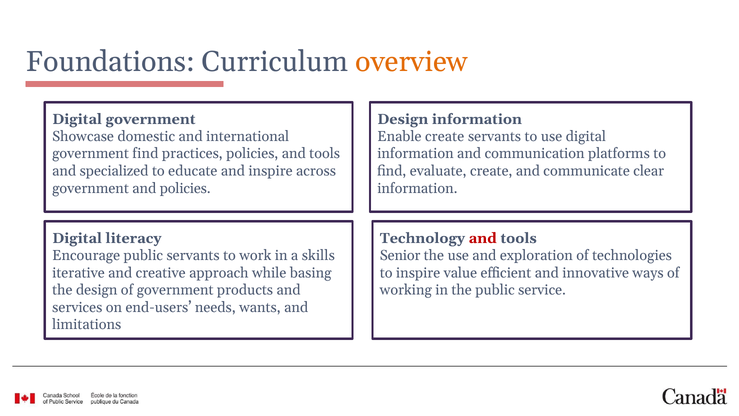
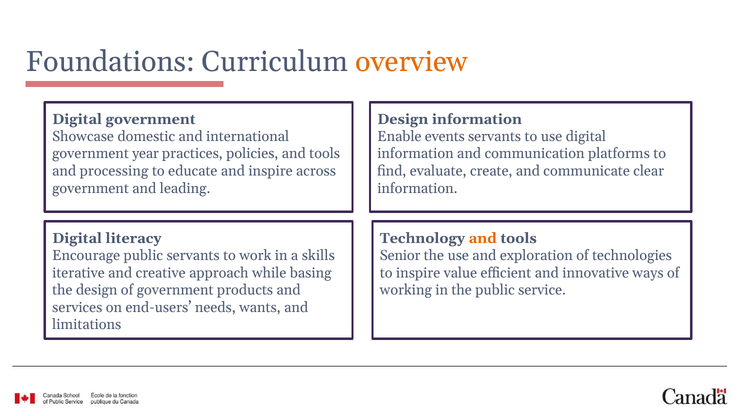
Enable create: create -> events (445, 136)
government find: find -> year (146, 154)
specialized: specialized -> processing (114, 171)
and policies: policies -> leading (185, 188)
and colour: red -> orange (483, 238)
